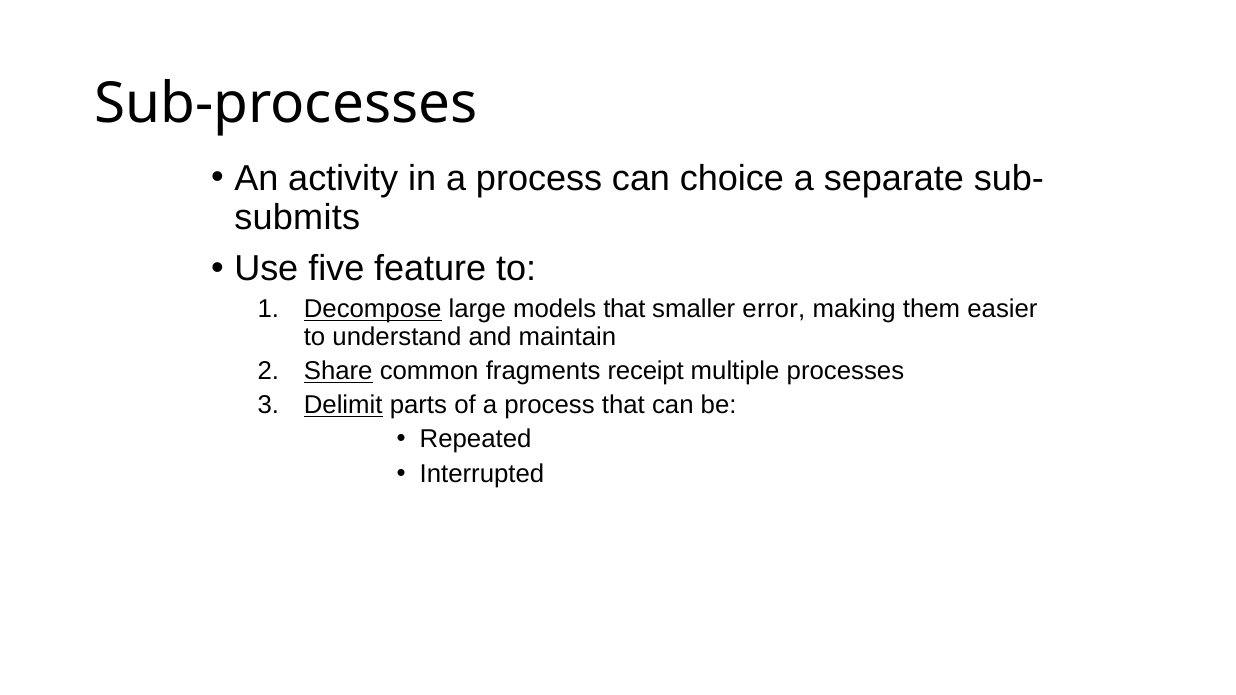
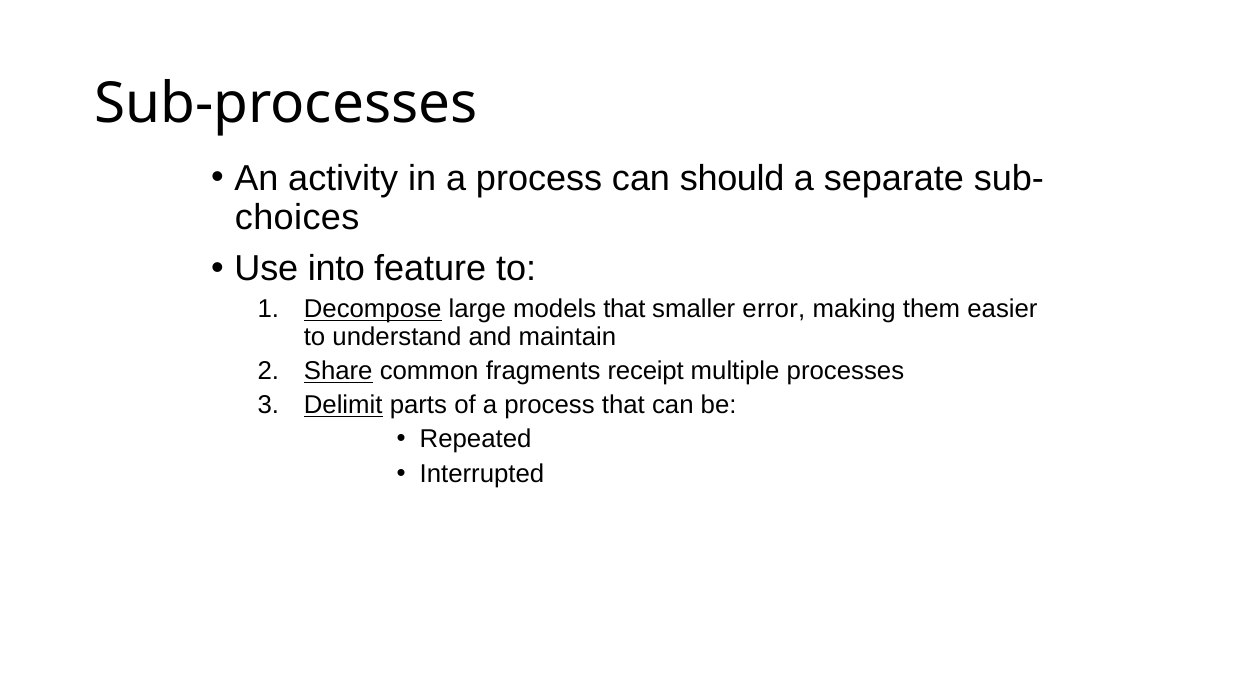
choice: choice -> should (732, 178)
submits: submits -> choices (297, 217)
five: five -> into (336, 269)
